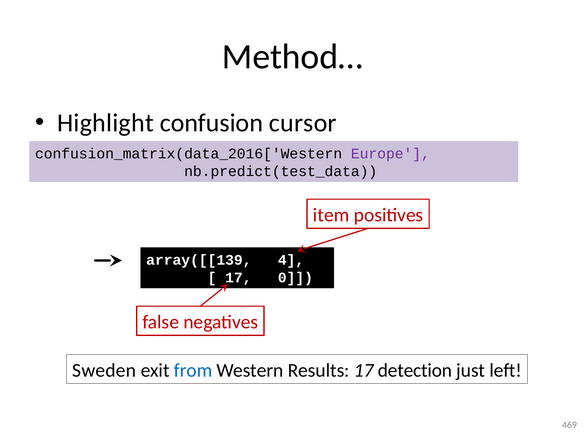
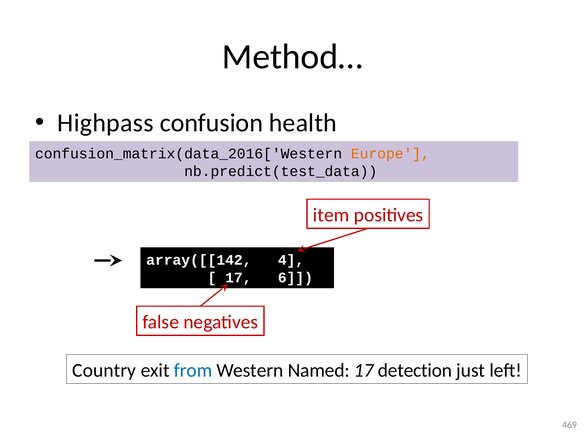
Highlight: Highlight -> Highpass (105, 123)
cursor: cursor -> health (303, 123)
Europe colour: purple -> orange (390, 154)
array([[139: array([[139 -> array([[142 (199, 260)
0: 0 -> 6 (295, 277)
Sweden: Sweden -> Country (104, 370)
Results: Results -> Named (319, 370)
